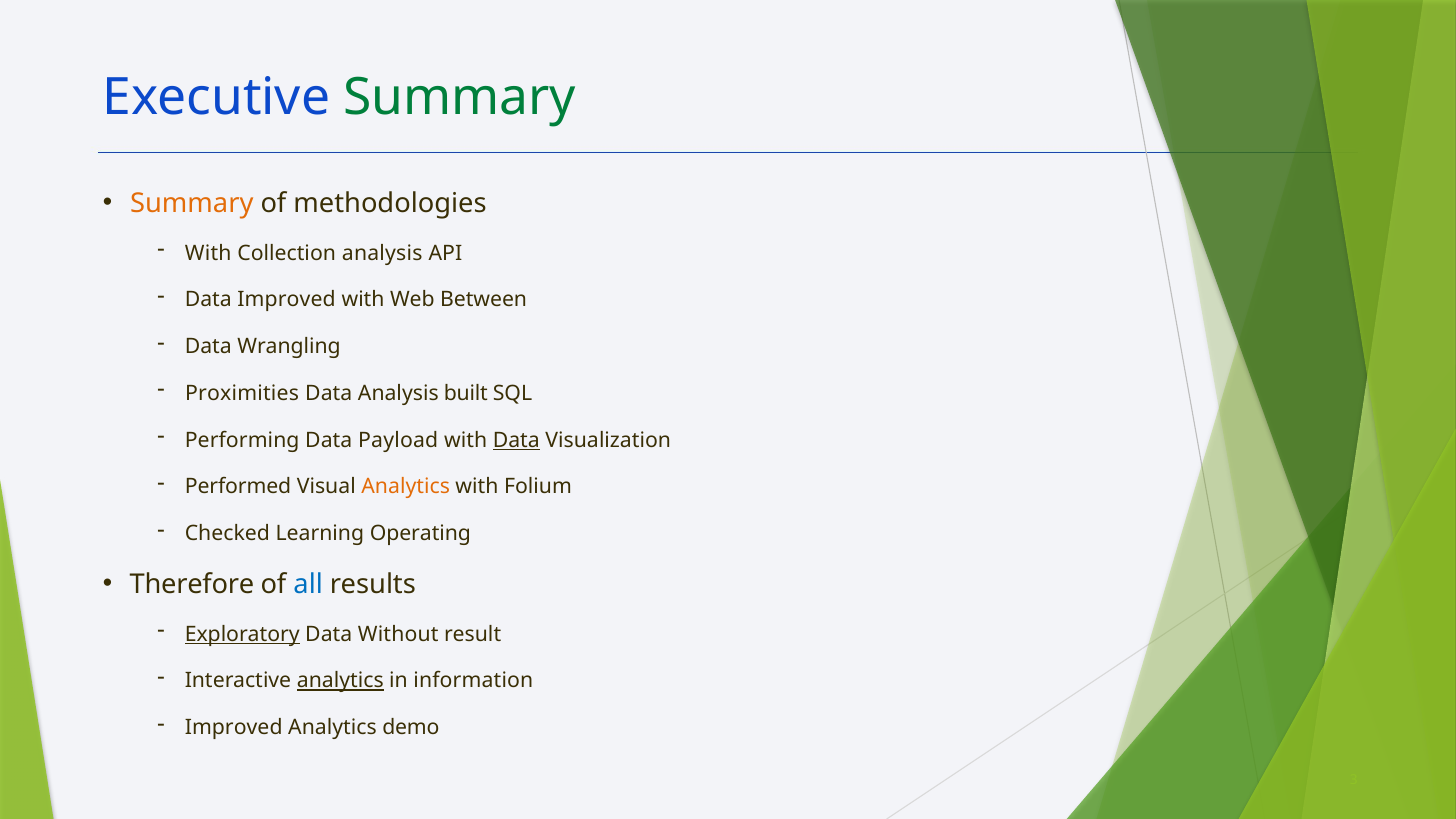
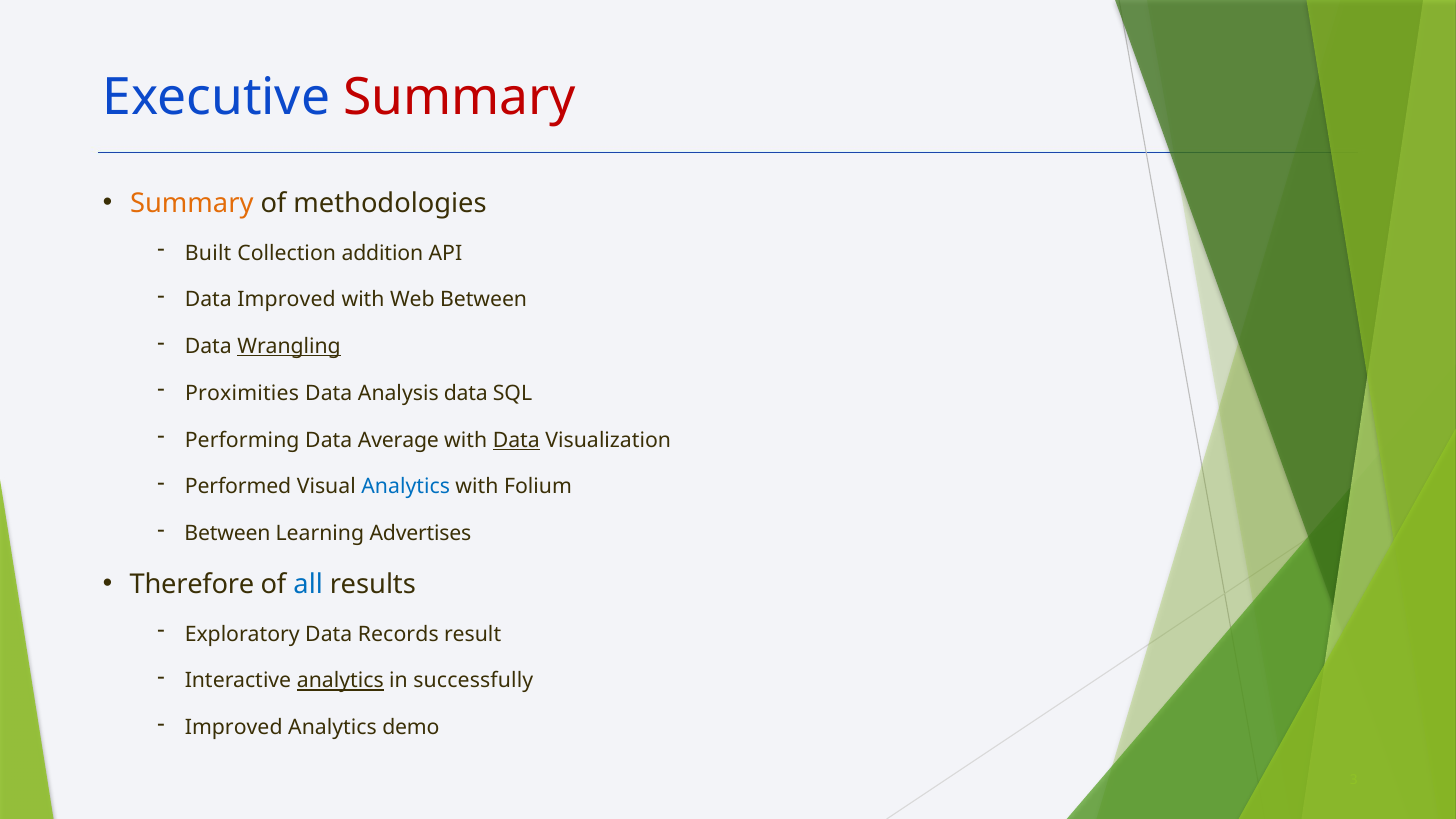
Summary colour: green -> red (460, 97)
With: With -> Built (208, 253)
Collection analysis: analysis -> addition (382, 253)
Wrangling underline: none -> present (289, 347)
Analysis built: built -> data (466, 393)
Payload: Payload -> Average (398, 440)
Analytics colour: orange -> blue (406, 487)
Checked: Checked -> Between (227, 533)
Operating: Operating -> Advertises (420, 533)
Exploratory underline: present -> none (242, 634)
Without: Without -> Records (398, 634)
information: information -> successfully (473, 681)
